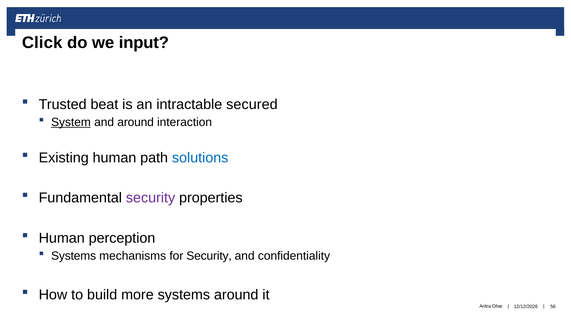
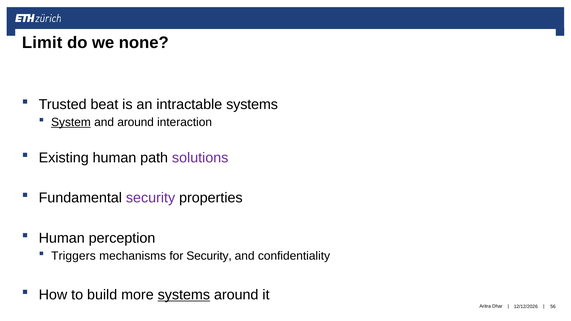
Click: Click -> Limit (42, 43)
input: input -> none (144, 43)
intractable secured: secured -> systems (252, 104)
solutions colour: blue -> purple (200, 158)
Systems: Systems -> Triggers (73, 256)
systems underline: none -> present (184, 295)
